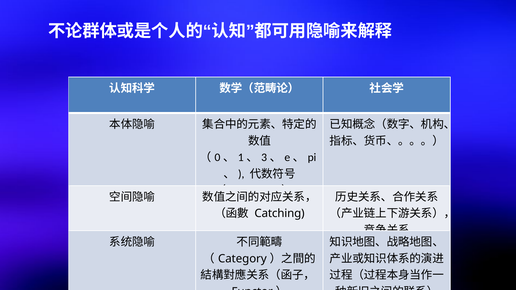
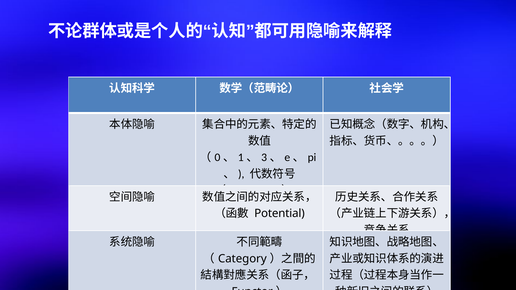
Catching: Catching -> Potential (280, 214)
